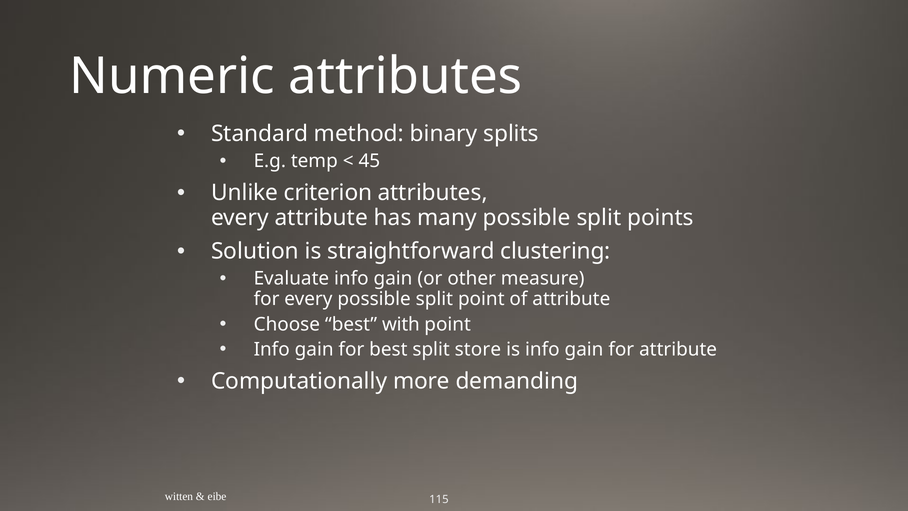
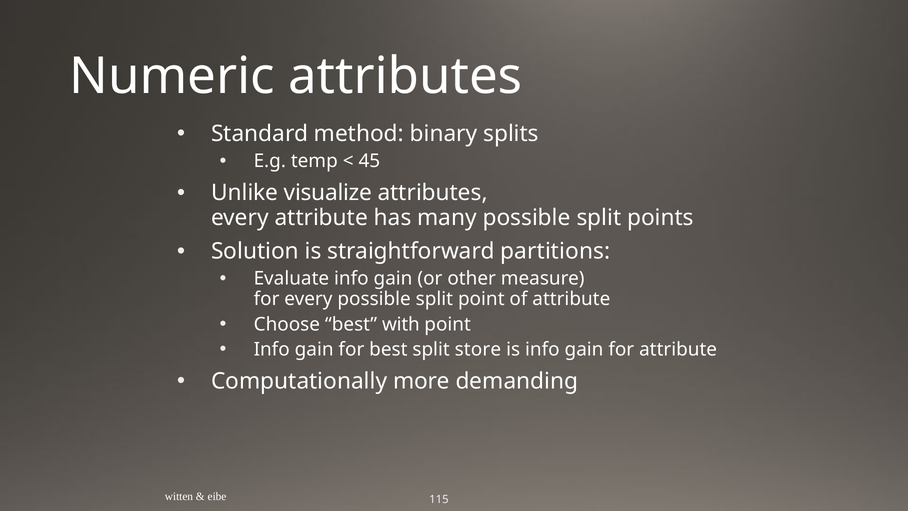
criterion: criterion -> visualize (328, 193)
clustering: clustering -> partitions (555, 251)
